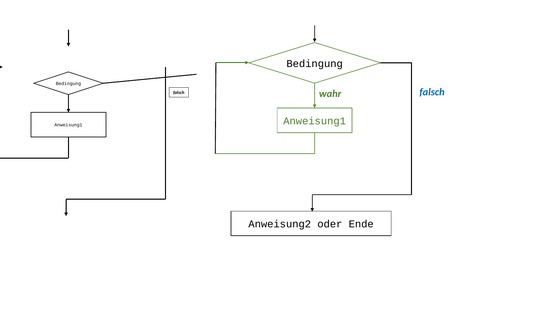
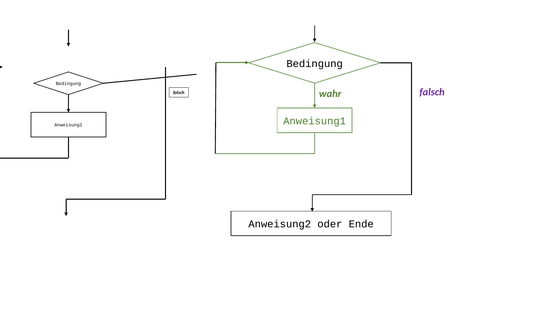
falsch colour: blue -> purple (432, 92)
